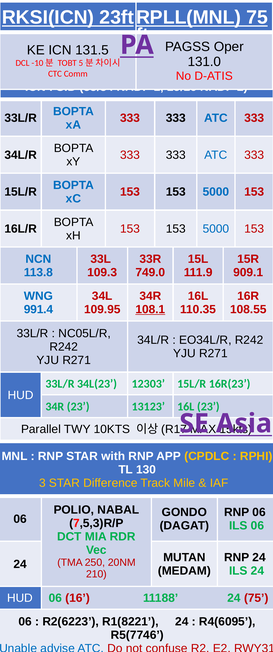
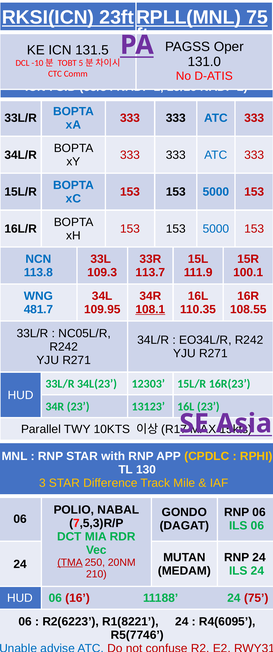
749.0: 749.0 -> 113.7 (150, 273)
909.1: 909.1 -> 100.1 (248, 273)
991.4: 991.4 -> 481.7 (39, 310)
TMA underline: none -> present (70, 563)
